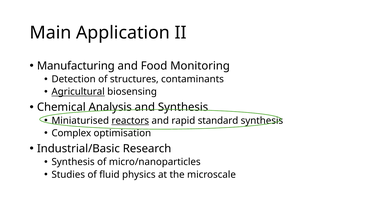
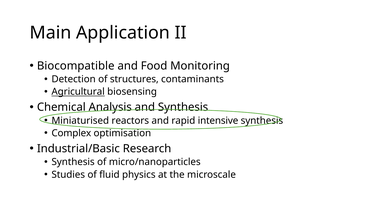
Manufacturing: Manufacturing -> Biocompatible (76, 66)
reactors underline: present -> none (130, 121)
standard: standard -> intensive (218, 121)
